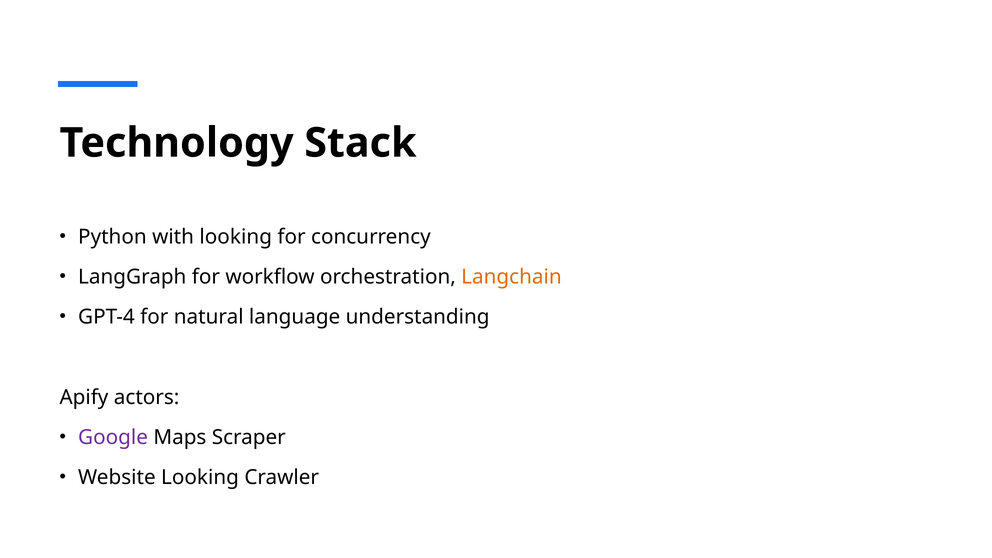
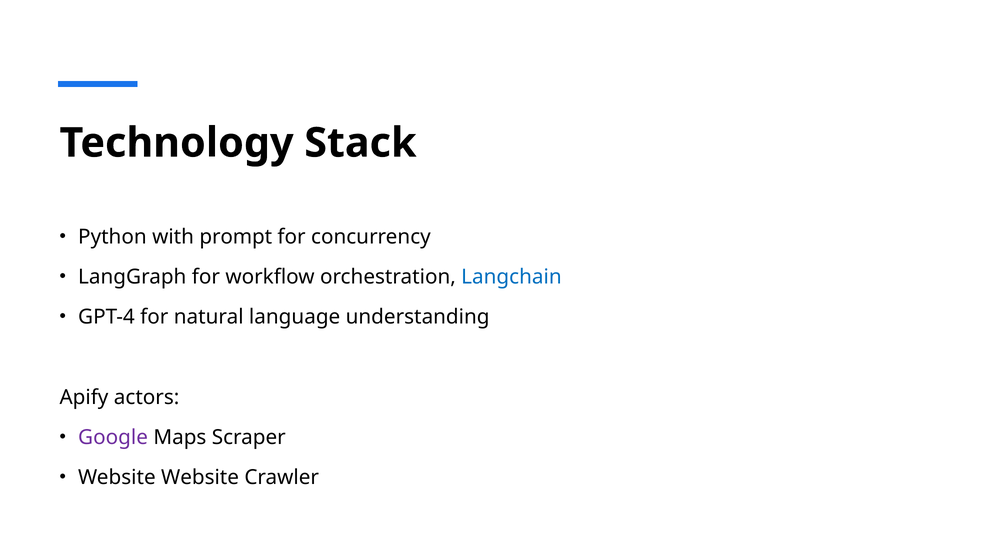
with looking: looking -> prompt (236, 237)
Langchain colour: orange -> blue (511, 277)
Website Looking: Looking -> Website (200, 477)
